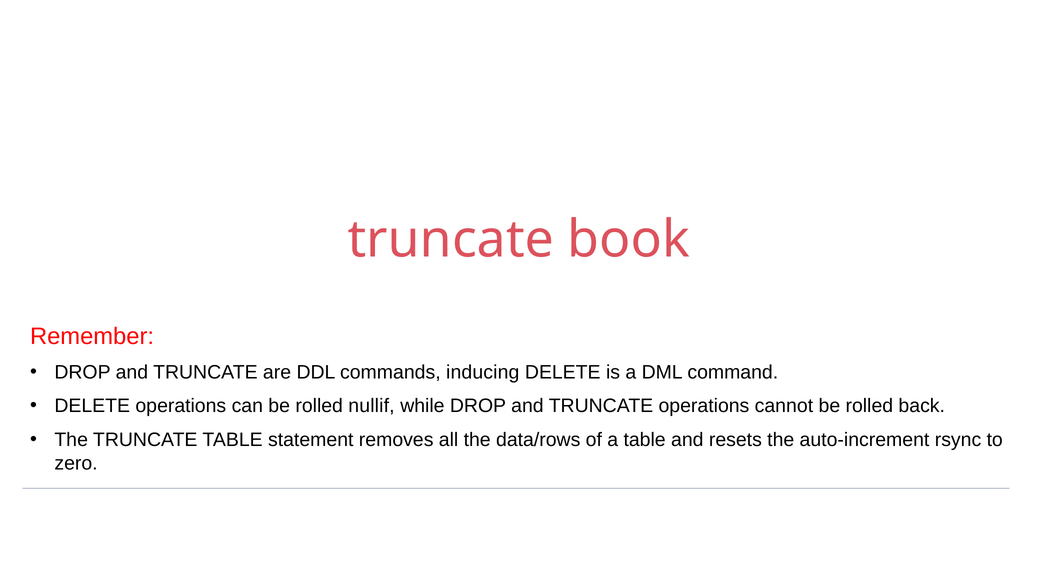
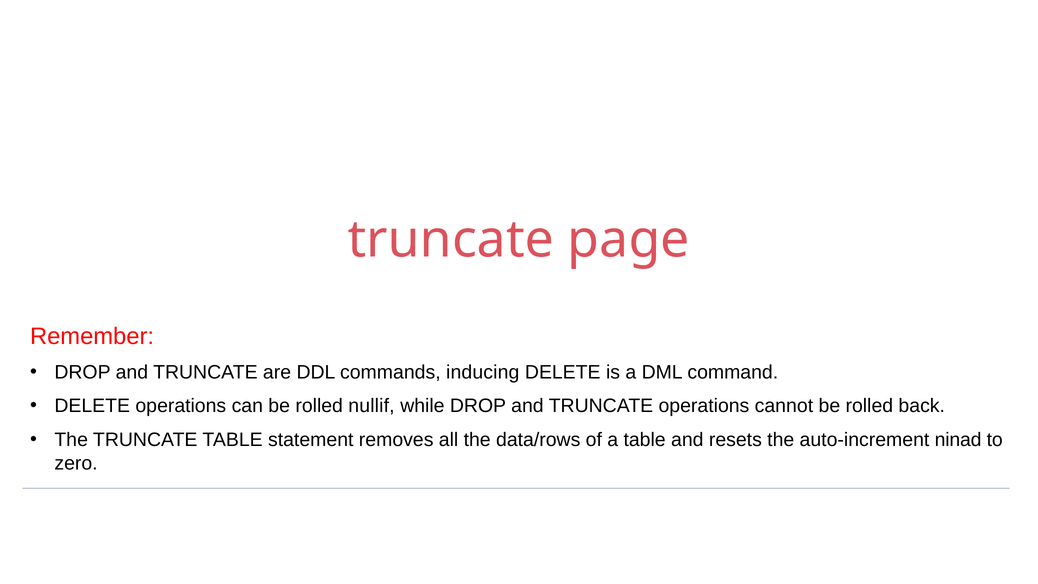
book: book -> page (629, 240)
rsync: rsync -> ninad (958, 440)
